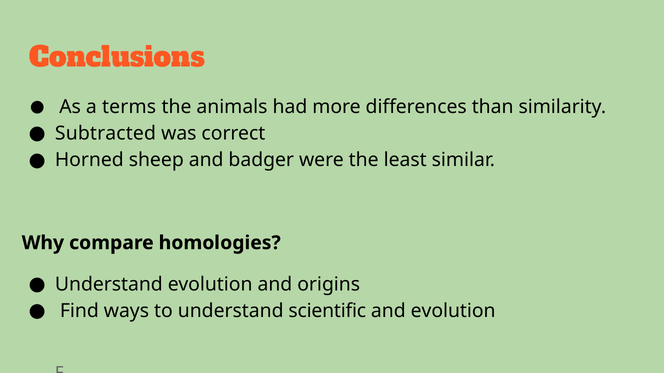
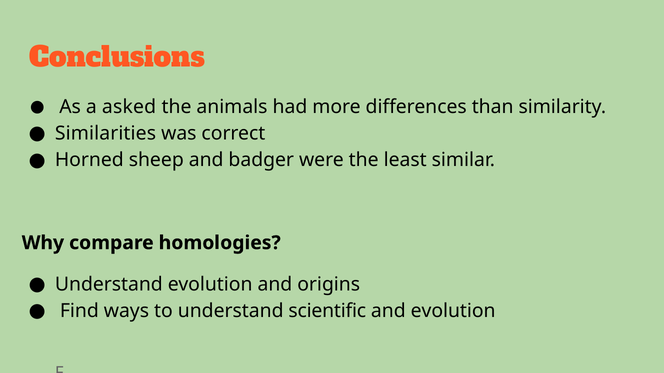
terms: terms -> asked (129, 107)
Subtracted: Subtracted -> Similarities (105, 133)
